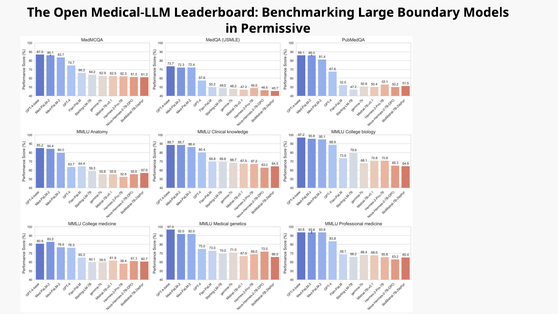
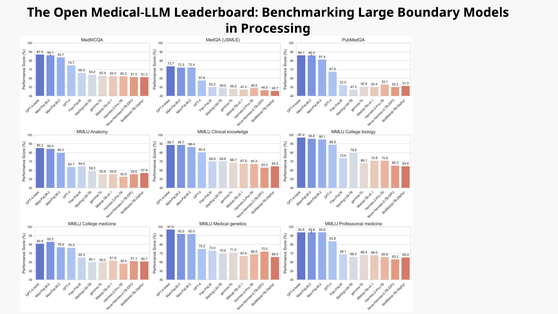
Permissive: Permissive -> Processing (276, 29)
